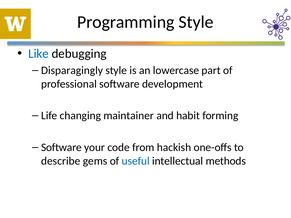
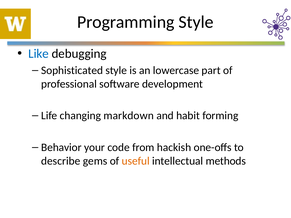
Disparagingly: Disparagingly -> Sophisticated (72, 70)
maintainer: maintainer -> markdown (129, 116)
Software: Software -> Behavior (61, 147)
useful colour: blue -> orange (136, 161)
